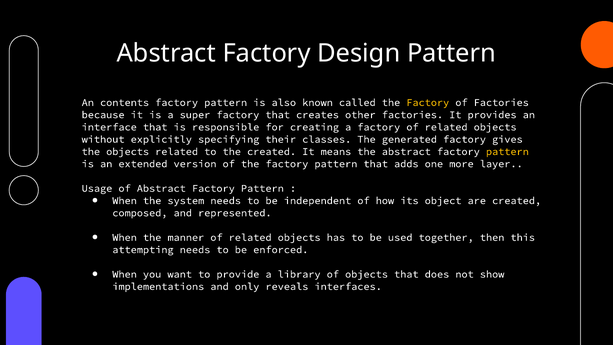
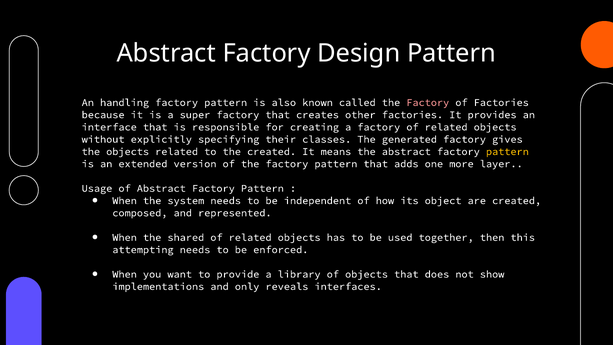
contents: contents -> handling (125, 102)
Factory colour: yellow -> pink (428, 102)
manner: manner -> shared (186, 237)
